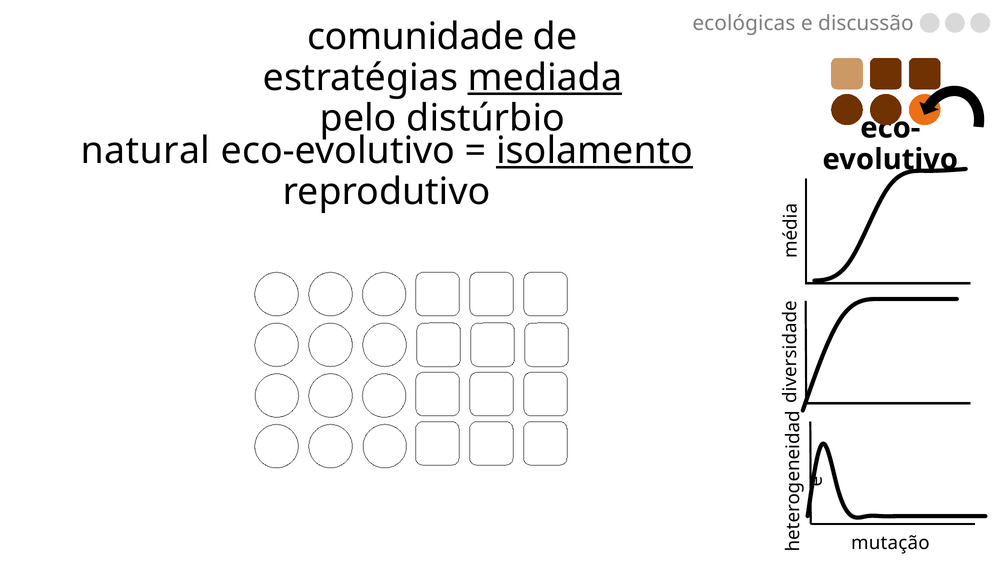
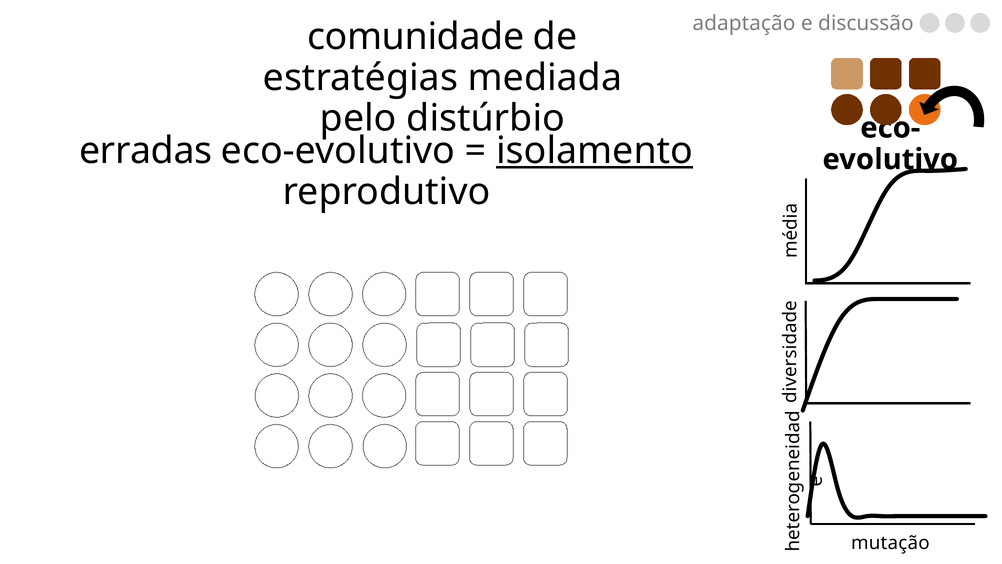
ecológicas: ecológicas -> adaptação (744, 23)
mediada underline: present -> none (545, 78)
natural: natural -> erradas (146, 151)
